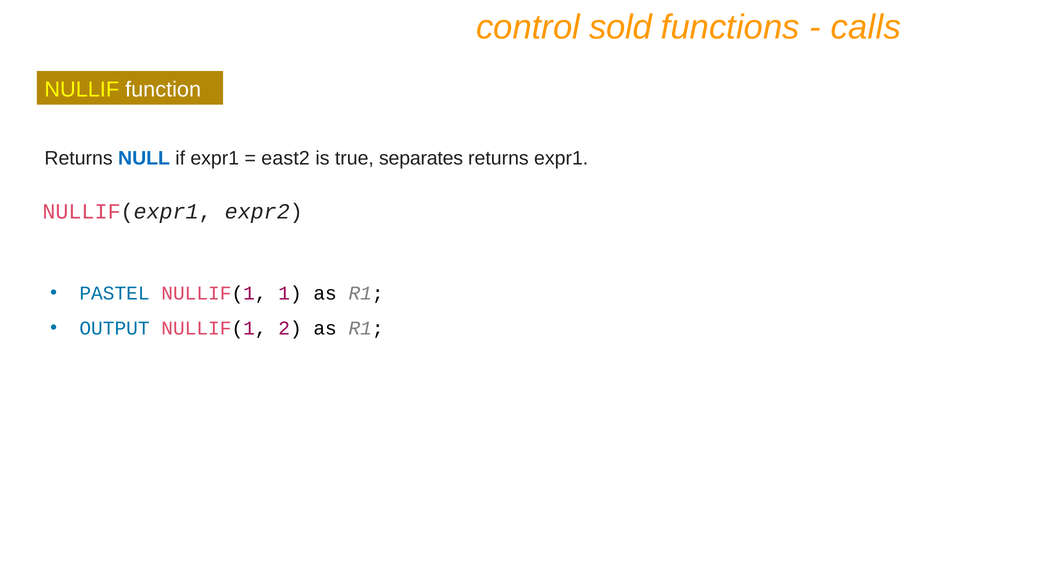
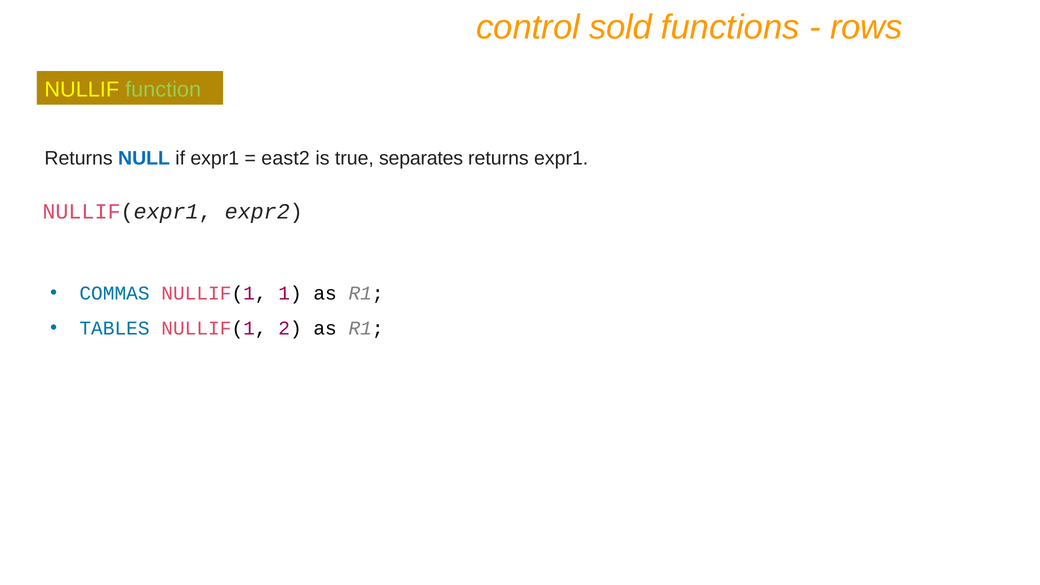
calls: calls -> rows (866, 27)
function colour: white -> light green (163, 89)
PASTEL: PASTEL -> COMMAS (115, 293)
OUTPUT: OUTPUT -> TABLES (115, 328)
